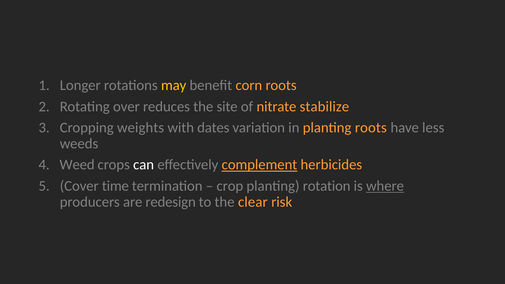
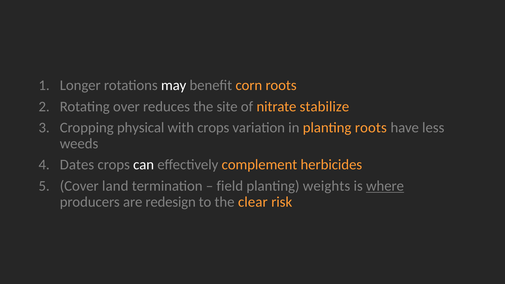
may colour: yellow -> white (174, 85)
weights: weights -> physical (141, 128)
with dates: dates -> crops (213, 128)
Weed: Weed -> Dates (77, 165)
complement underline: present -> none (259, 165)
time: time -> land (115, 186)
crop: crop -> field (230, 186)
rotation: rotation -> weights (326, 186)
